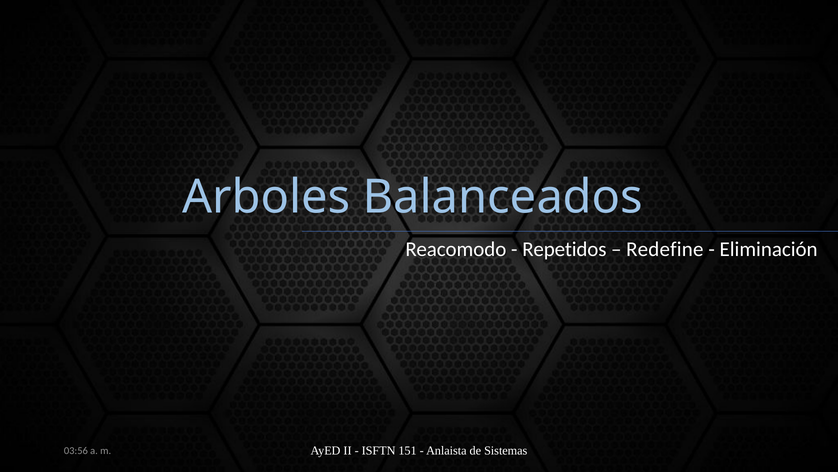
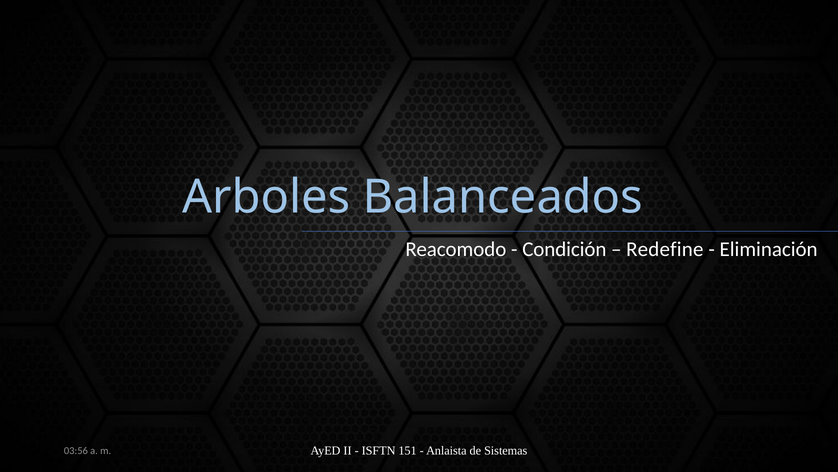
Repetidos: Repetidos -> Condición (564, 249)
